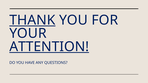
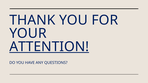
THANK underline: present -> none (32, 20)
